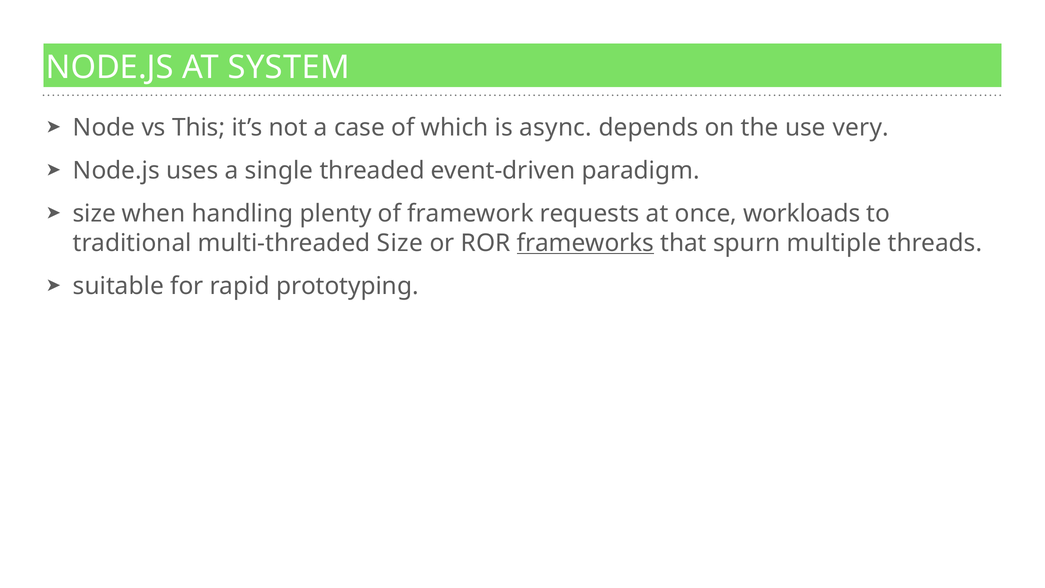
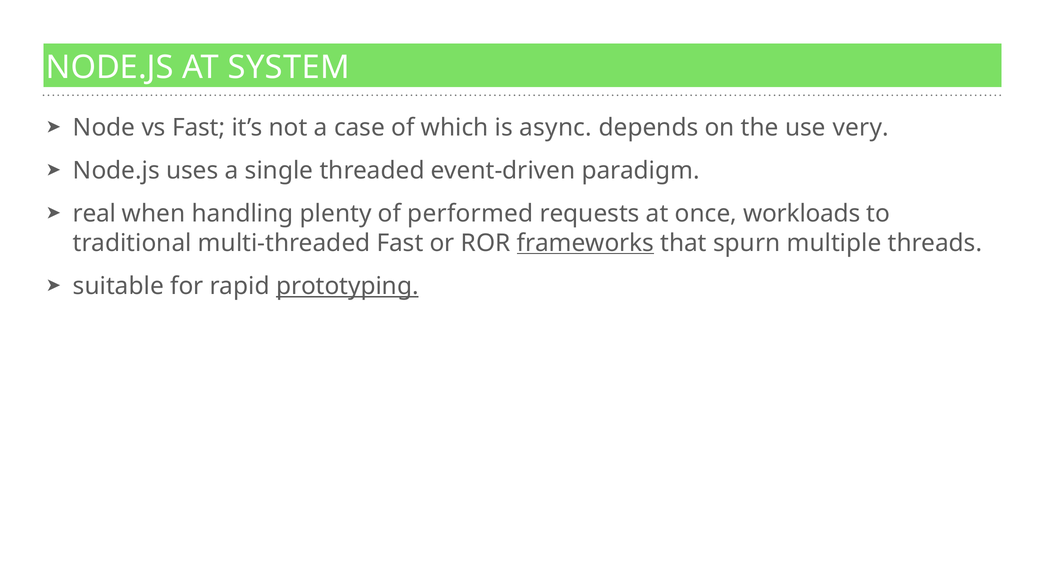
vs This: This -> Fast (199, 127)
size: size -> real (94, 213)
framework: framework -> performed (470, 213)
multi-threaded Size: Size -> Fast (400, 243)
prototyping underline: none -> present (347, 286)
